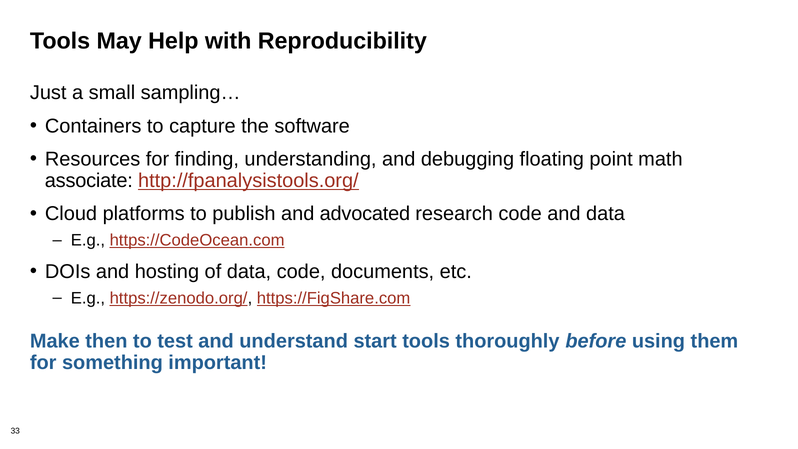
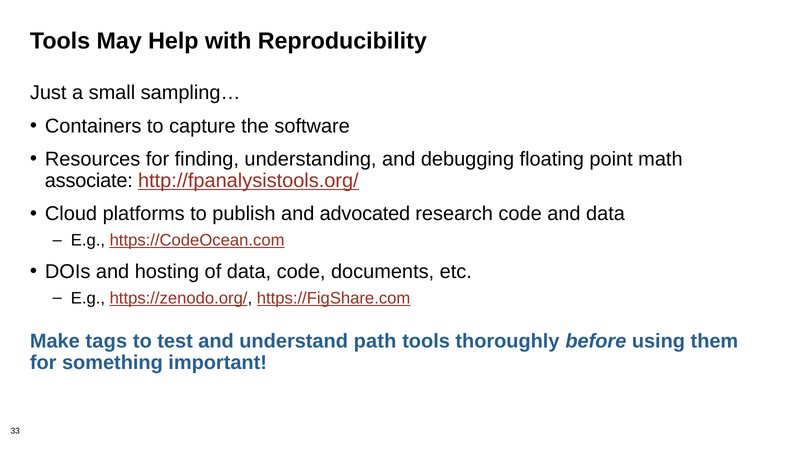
then: then -> tags (106, 341)
start: start -> path (375, 341)
